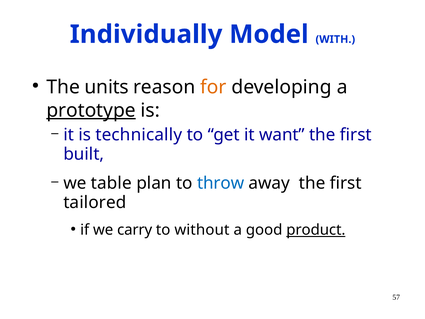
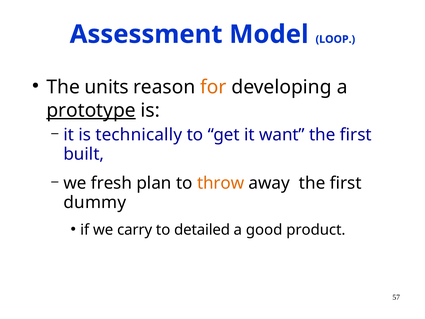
Individually: Individually -> Assessment (146, 34)
WITH: WITH -> LOOP (335, 39)
table: table -> fresh (111, 183)
throw colour: blue -> orange (221, 183)
tailored: tailored -> dummy (95, 202)
without: without -> detailed (202, 230)
product underline: present -> none (316, 230)
